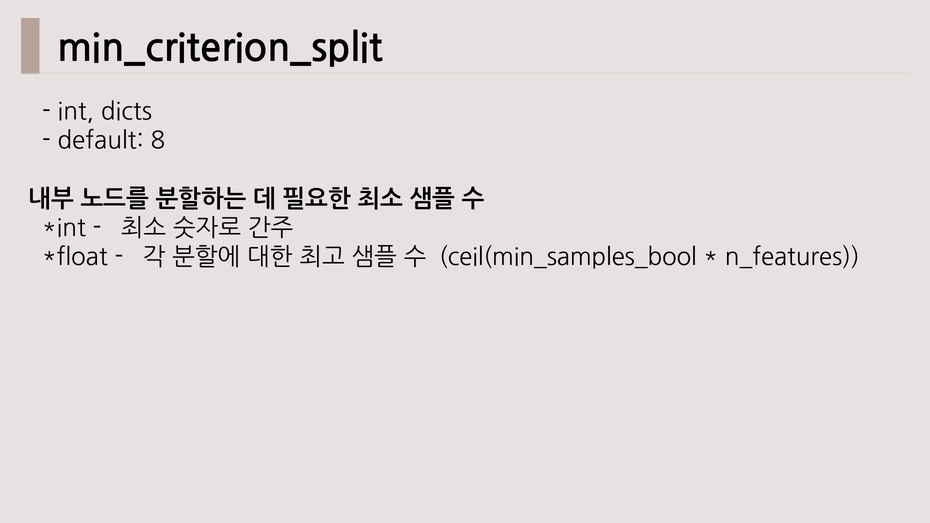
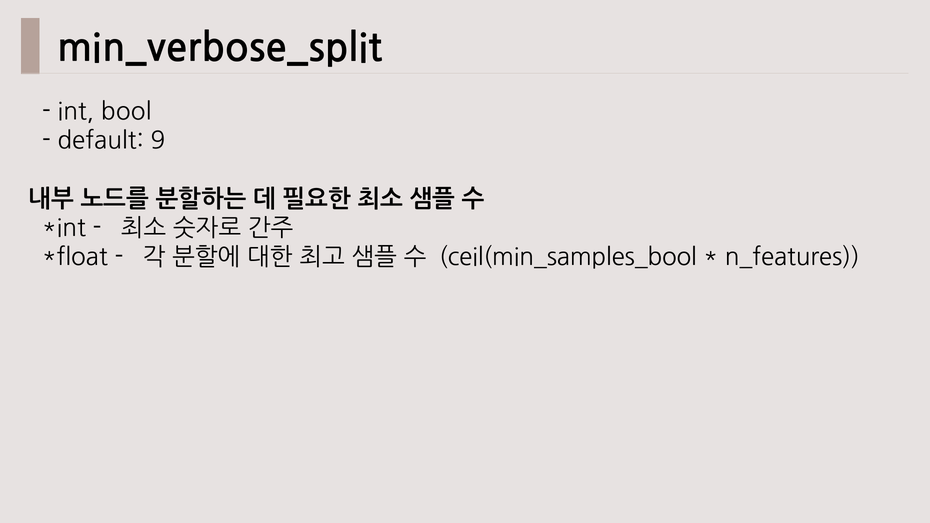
min_criterion_split: min_criterion_split -> min_verbose_split (220, 49)
dicts: dicts -> bool (126, 112)
8: 8 -> 9 (158, 141)
